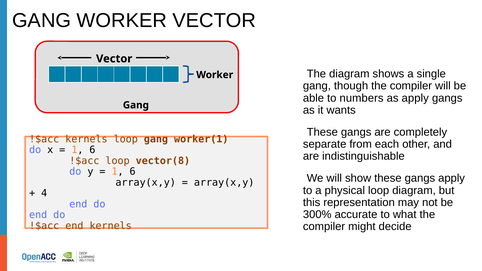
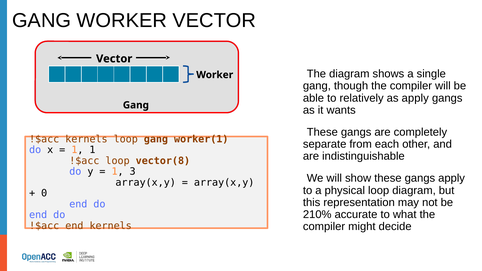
numbers: numbers -> relatively (362, 98)
6: 6 -> 1 (92, 150)
6: 6 -> 3 (133, 172)
4: 4 -> 0 (44, 193)
300%: 300% -> 210% (317, 215)
